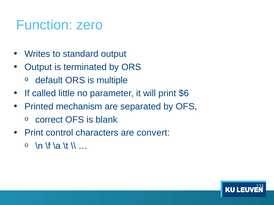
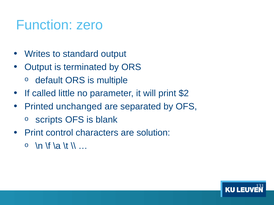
$6: $6 -> $2 (184, 94)
mechanism: mechanism -> unchanged (79, 107)
correct: correct -> scripts (49, 120)
convert: convert -> solution (153, 133)
